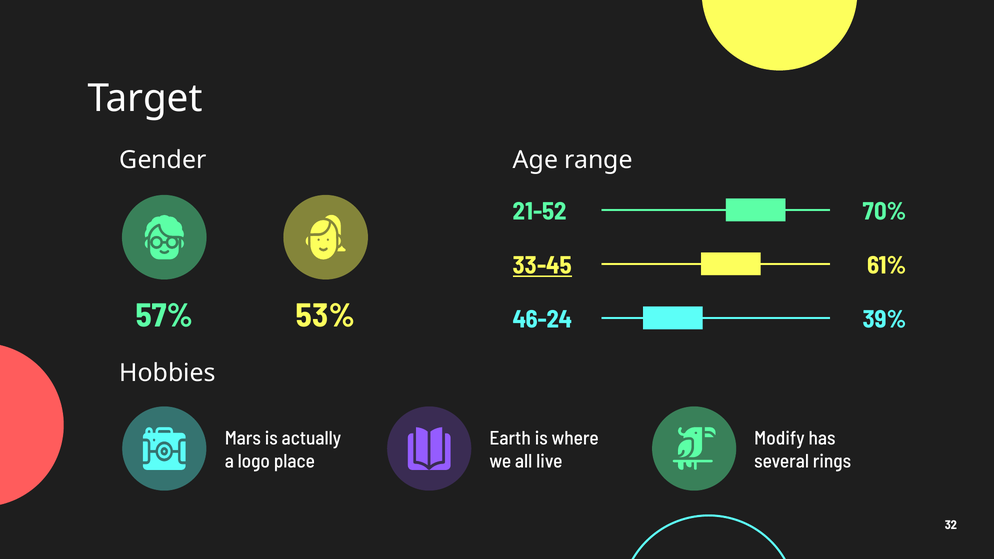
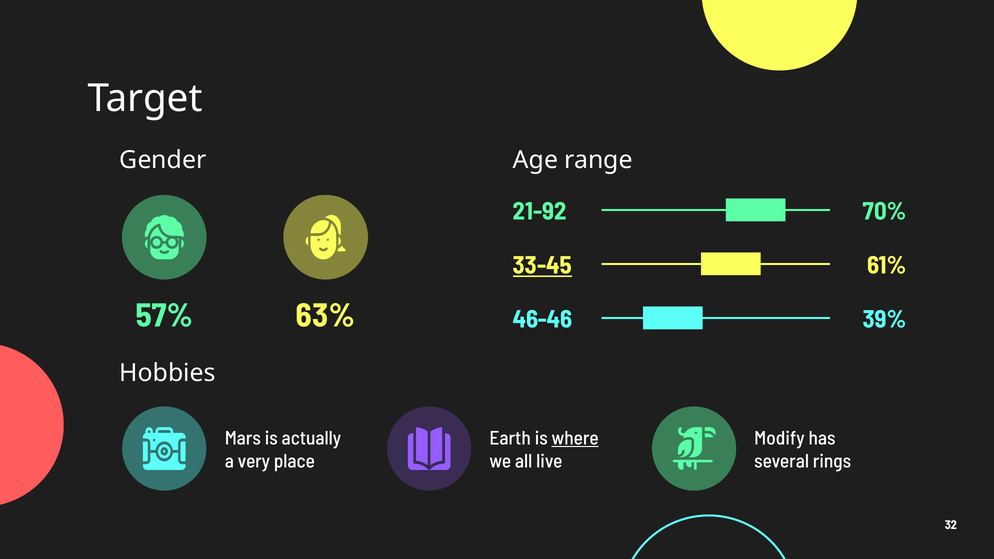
21-52: 21-52 -> 21-92 (540, 212)
53%: 53% -> 63% (325, 316)
46-24: 46-24 -> 46-46 (543, 320)
where underline: none -> present (575, 438)
logo: logo -> very (254, 462)
